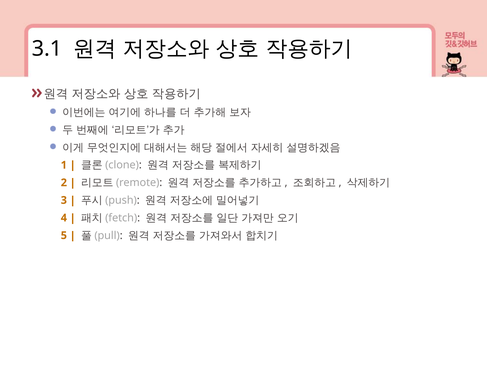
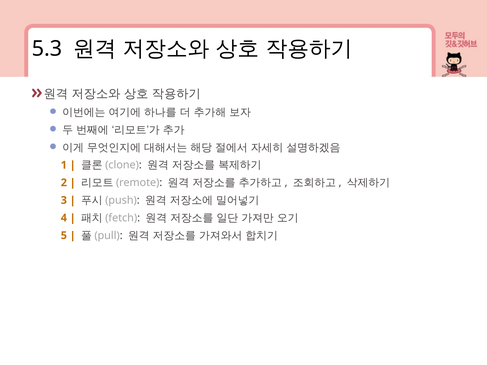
3.1: 3.1 -> 5.3 (47, 49)
